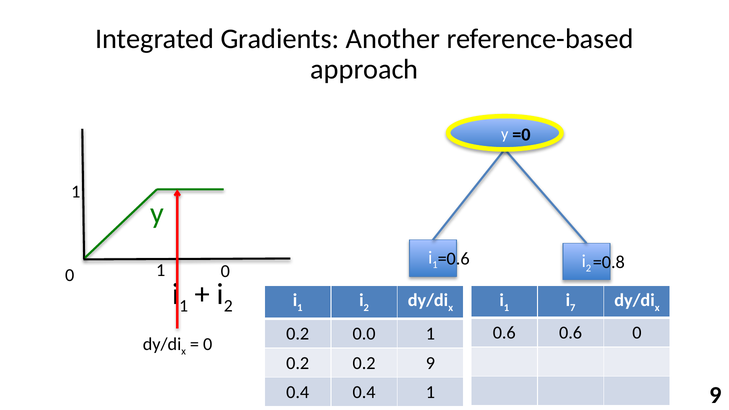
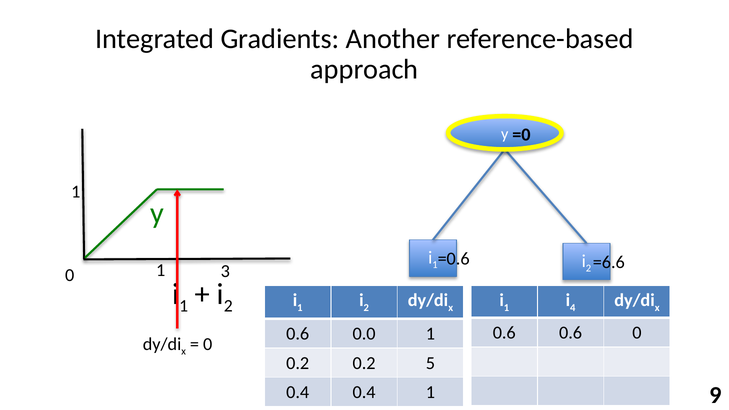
=0.8: =0.8 -> =6.6 (609, 262)
1 0: 0 -> 3 (225, 271)
7: 7 -> 4 (573, 308)
0.2: 0.2 -> 0.6 (298, 334)
0.2 9: 9 -> 5 (430, 363)
